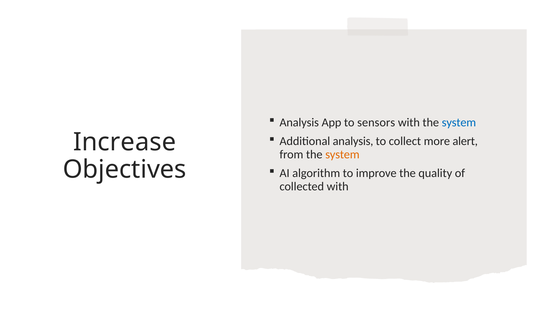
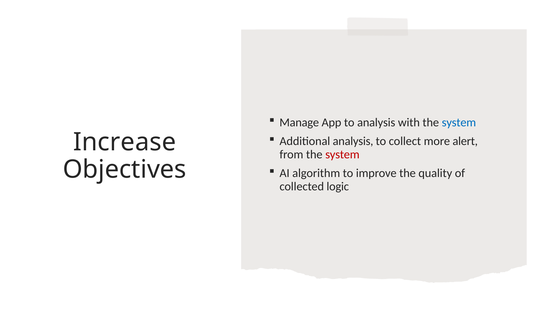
Analysis: Analysis -> Manage (299, 122)
to sensors: sensors -> analysis (376, 122)
system colour: orange -> red (342, 154)
collected with: with -> logic (338, 186)
